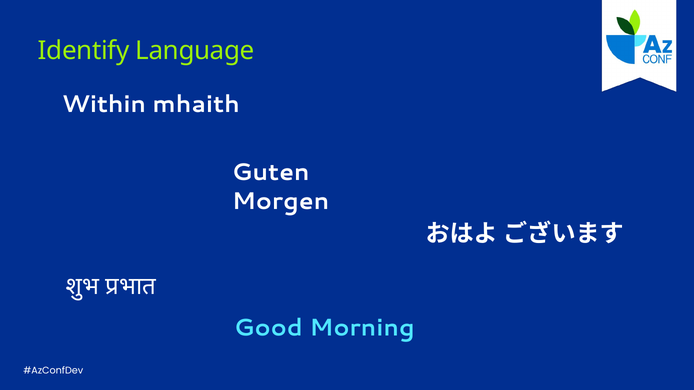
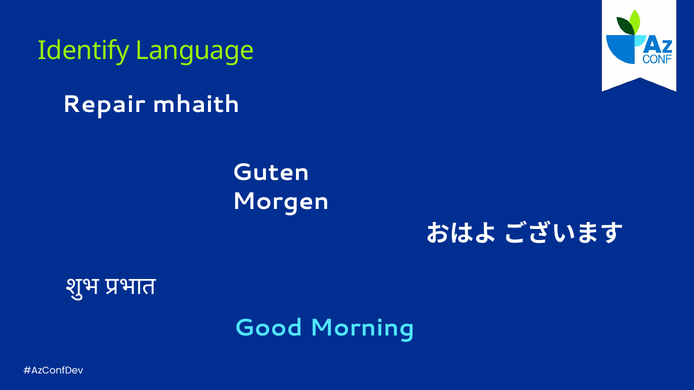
Within: Within -> Repair (104, 105)
